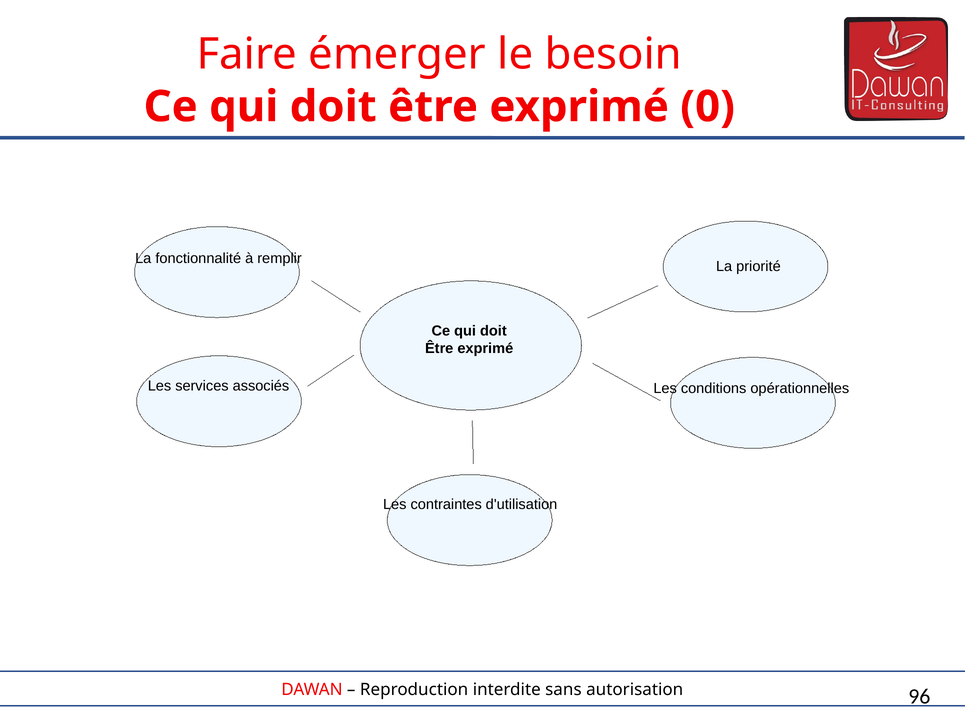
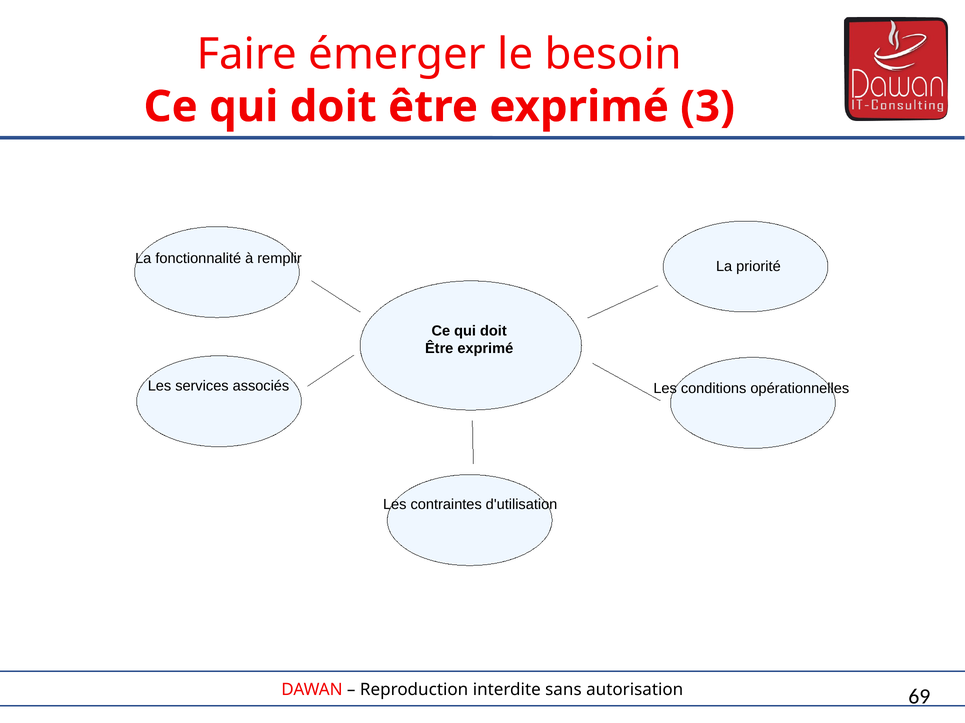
0: 0 -> 3 (708, 107)
96: 96 -> 69 (919, 697)
